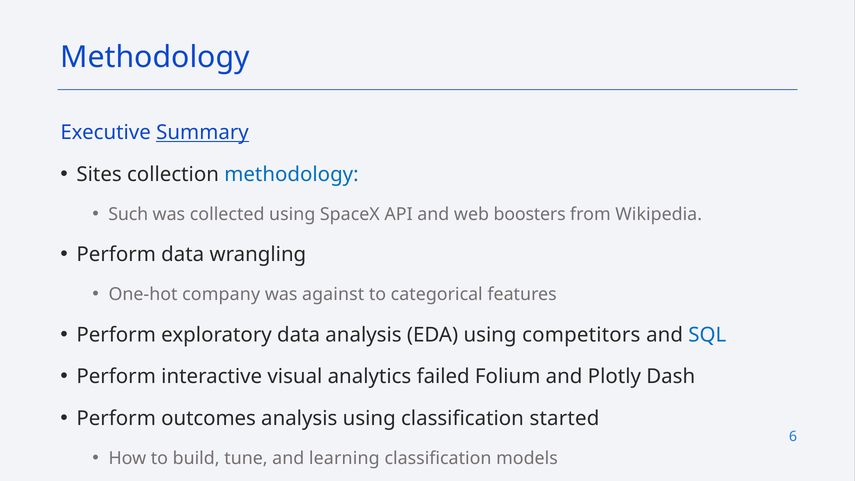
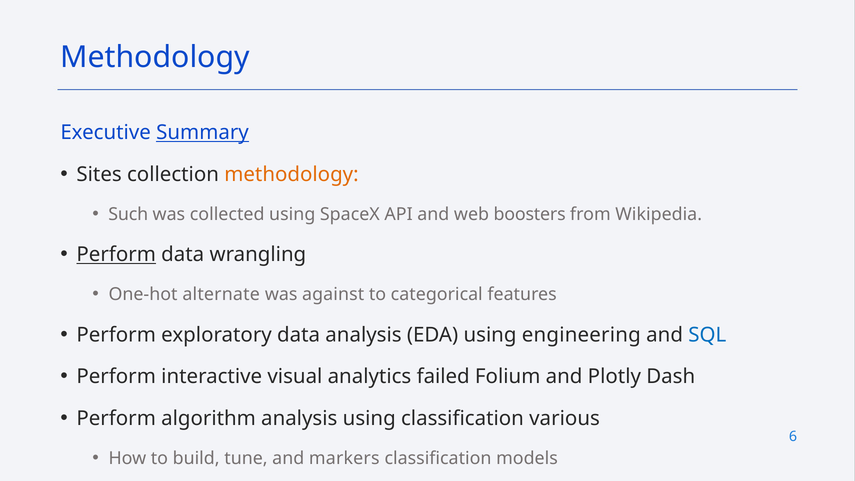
methodology colour: blue -> orange (291, 175)
Perform underline: none -> present (116, 255)
company: company -> alternate (221, 294)
competitors: competitors -> engineering (581, 335)
outcomes: outcomes -> algorithm (209, 419)
started: started -> various (565, 419)
learning: learning -> markers (344, 458)
